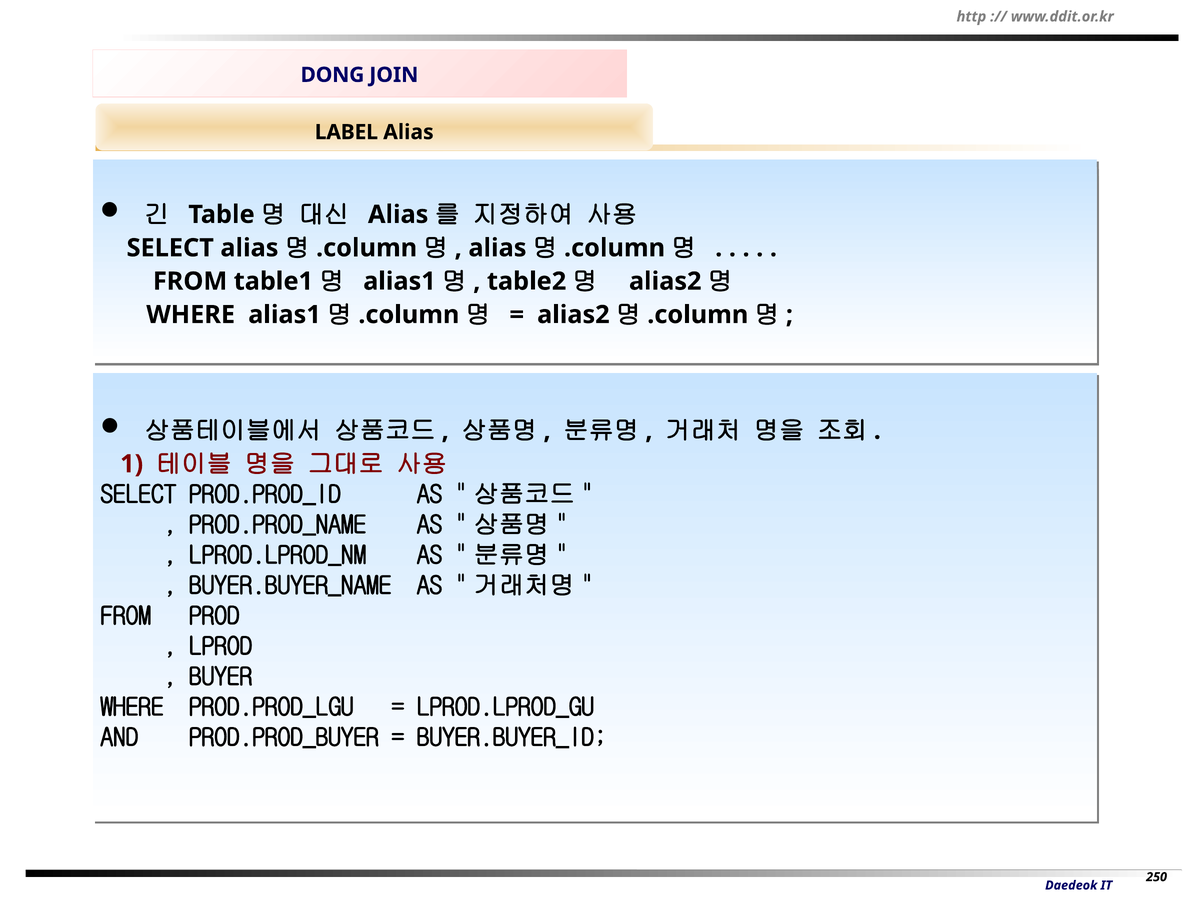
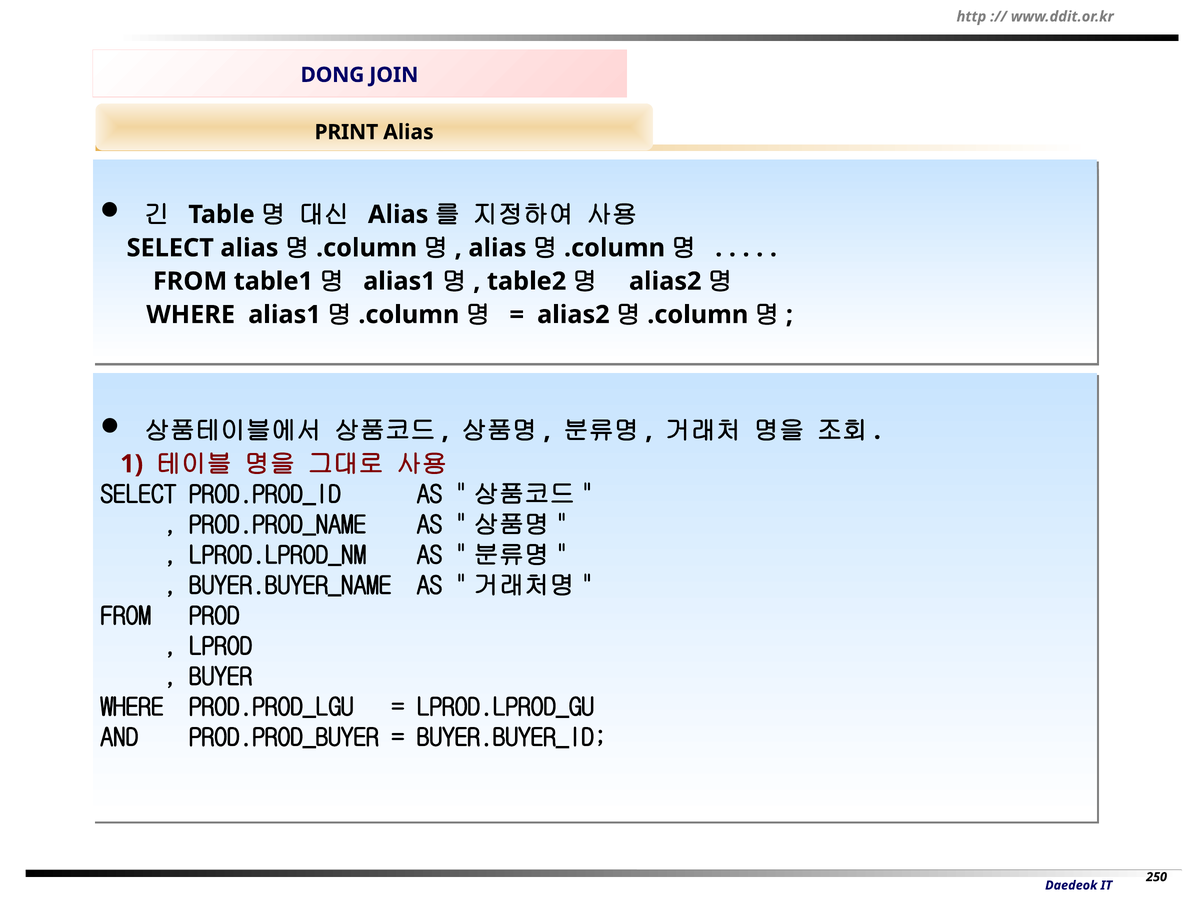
LABEL: LABEL -> PRINT (346, 132)
